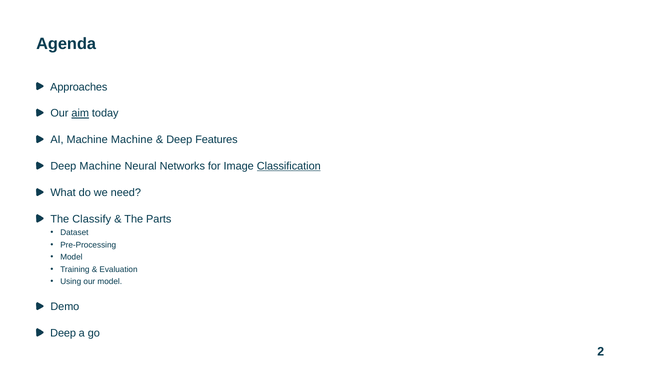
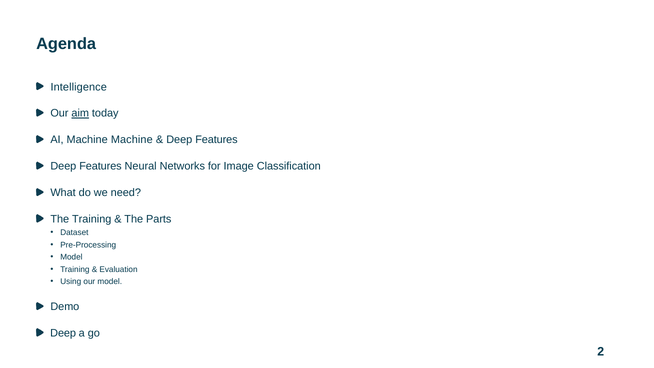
Approaches: Approaches -> Intelligence (79, 87)
Machine: Machine -> Features (100, 166)
Classification underline: present -> none (289, 166)
The Classify: Classify -> Training (92, 219)
